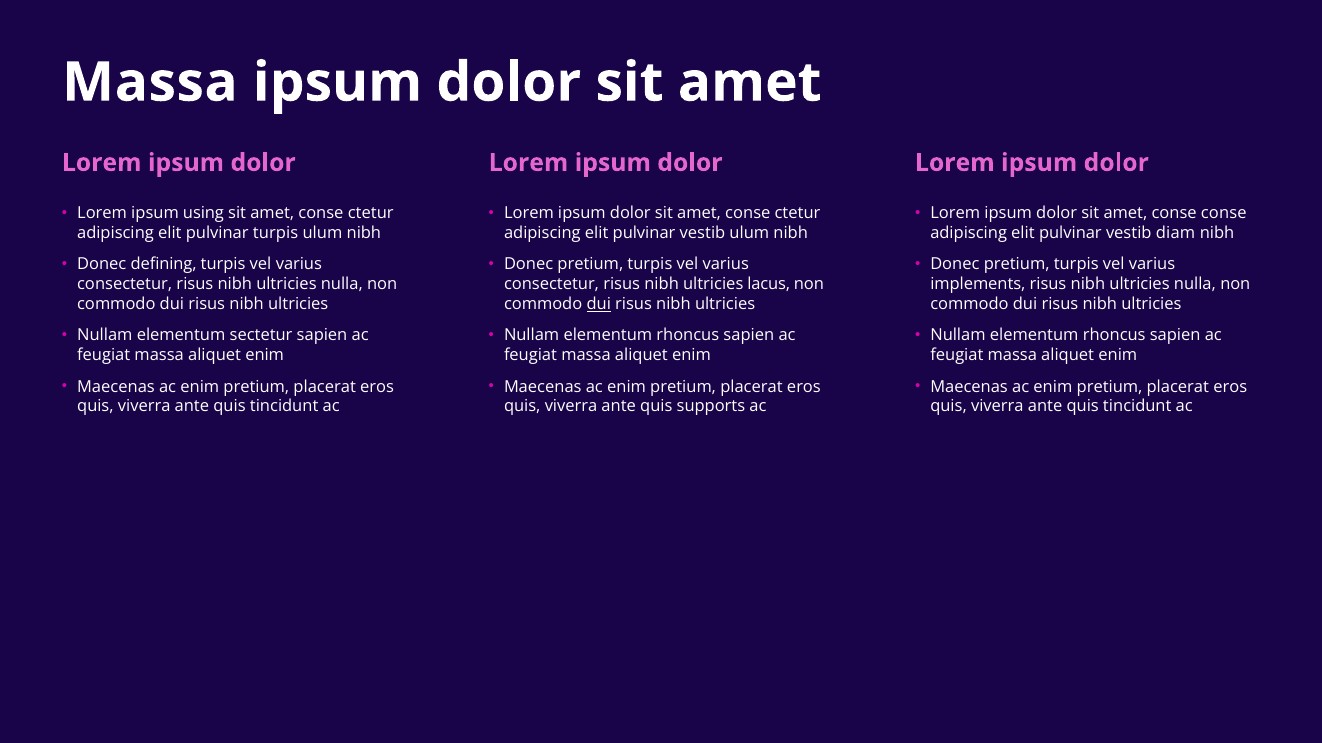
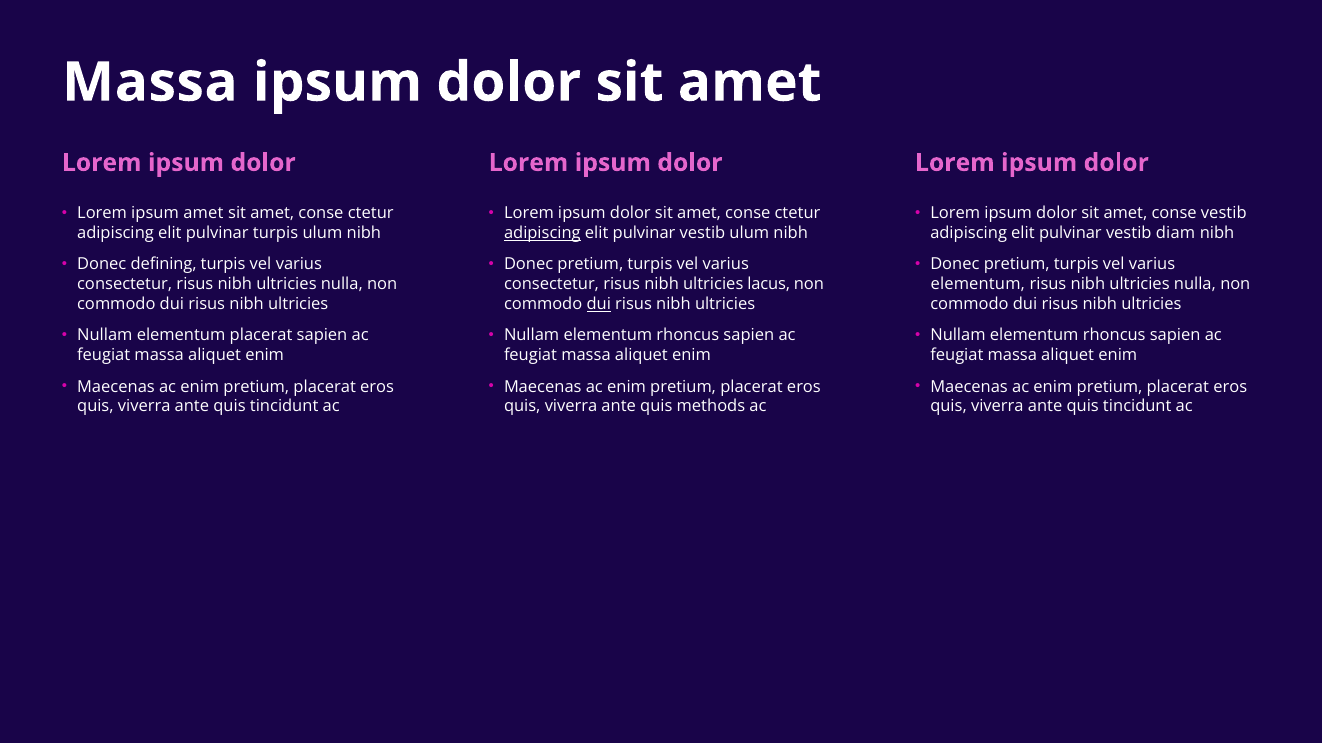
ipsum using: using -> amet (203, 213)
conse conse: conse -> vestib (1224, 213)
adipiscing underline: none -> present (542, 233)
implements: implements -> elementum (978, 284)
elementum sectetur: sectetur -> placerat (261, 336)
supports: supports -> methods (711, 407)
